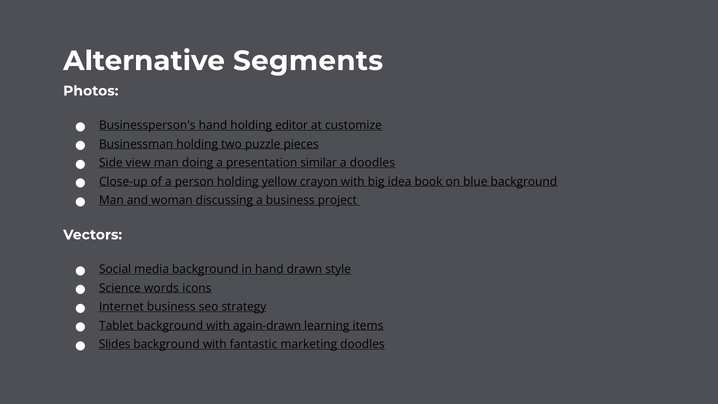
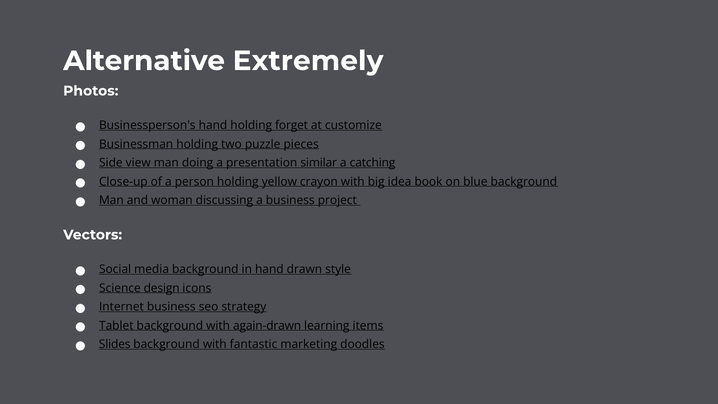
Segments: Segments -> Extremely (308, 61)
editor: editor -> forget (292, 125)
a doodles: doodles -> catching (373, 163)
words: words -> design (162, 288)
